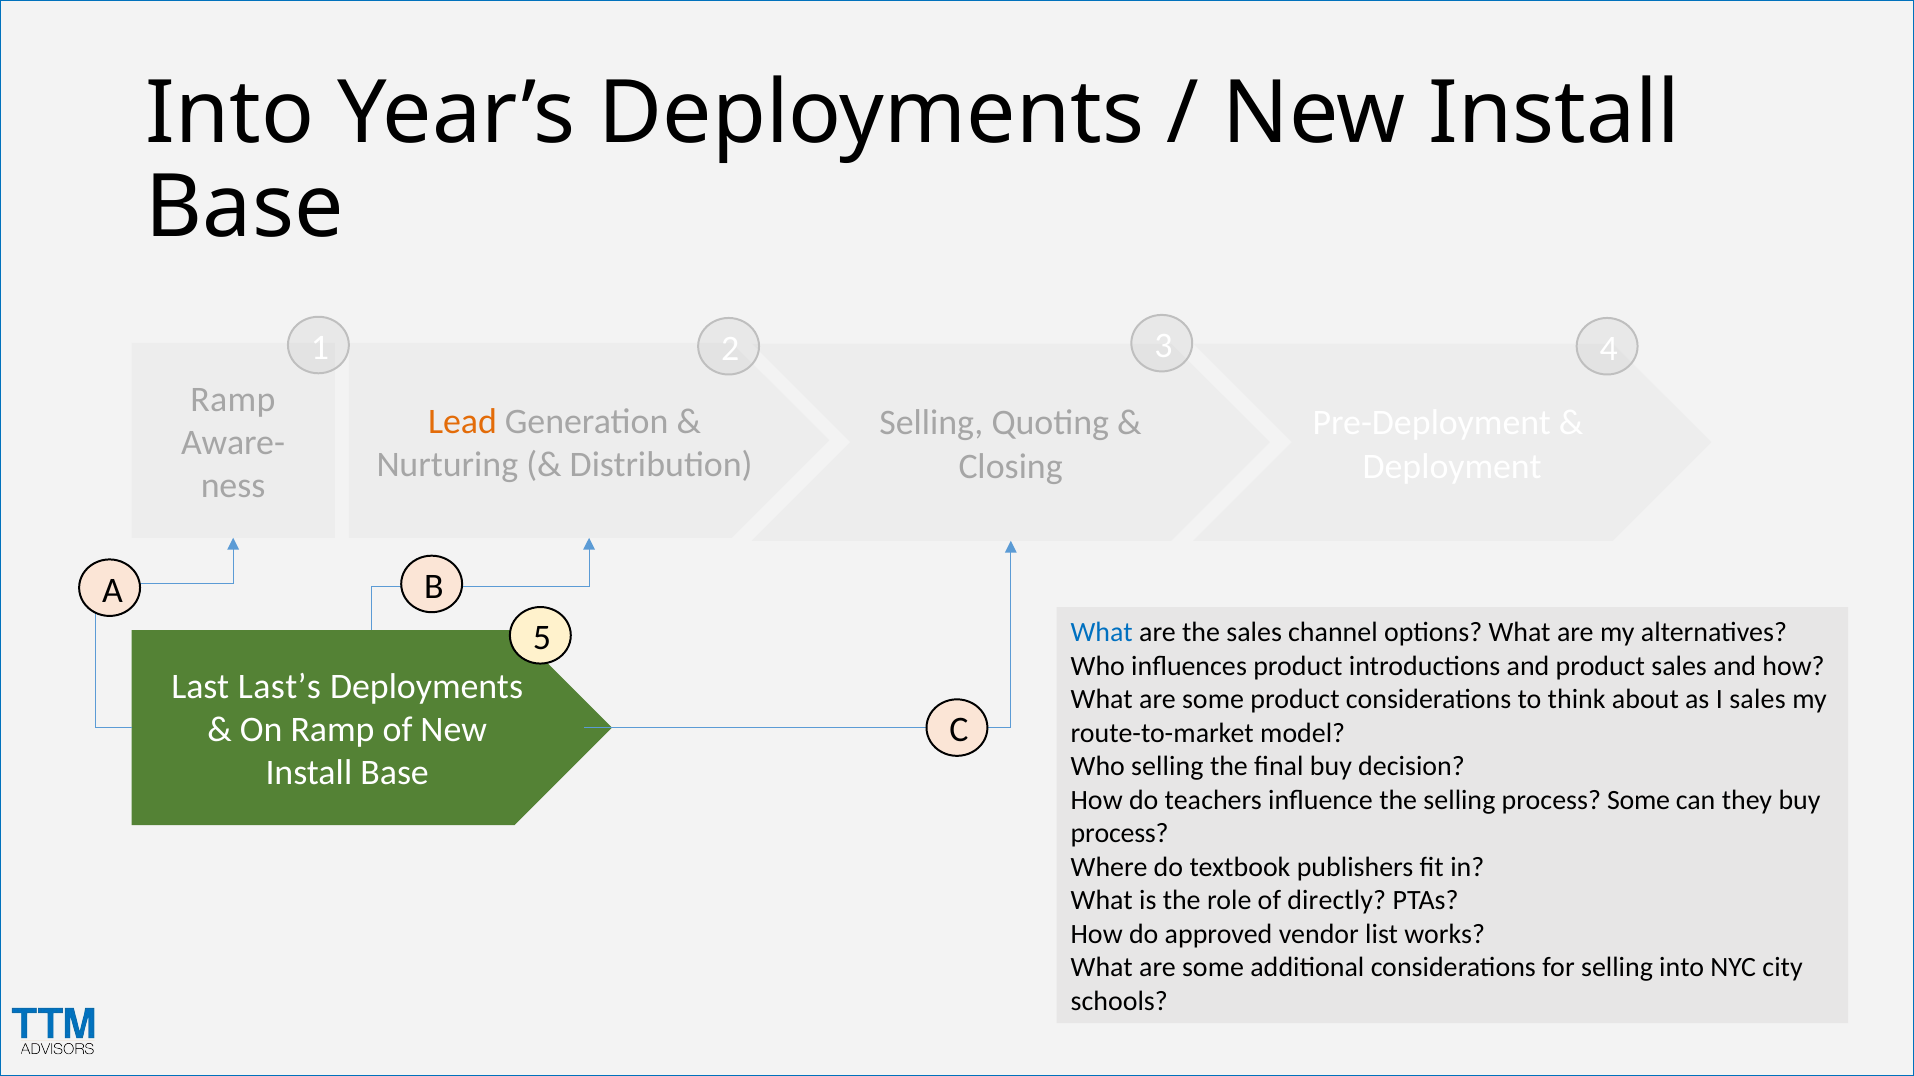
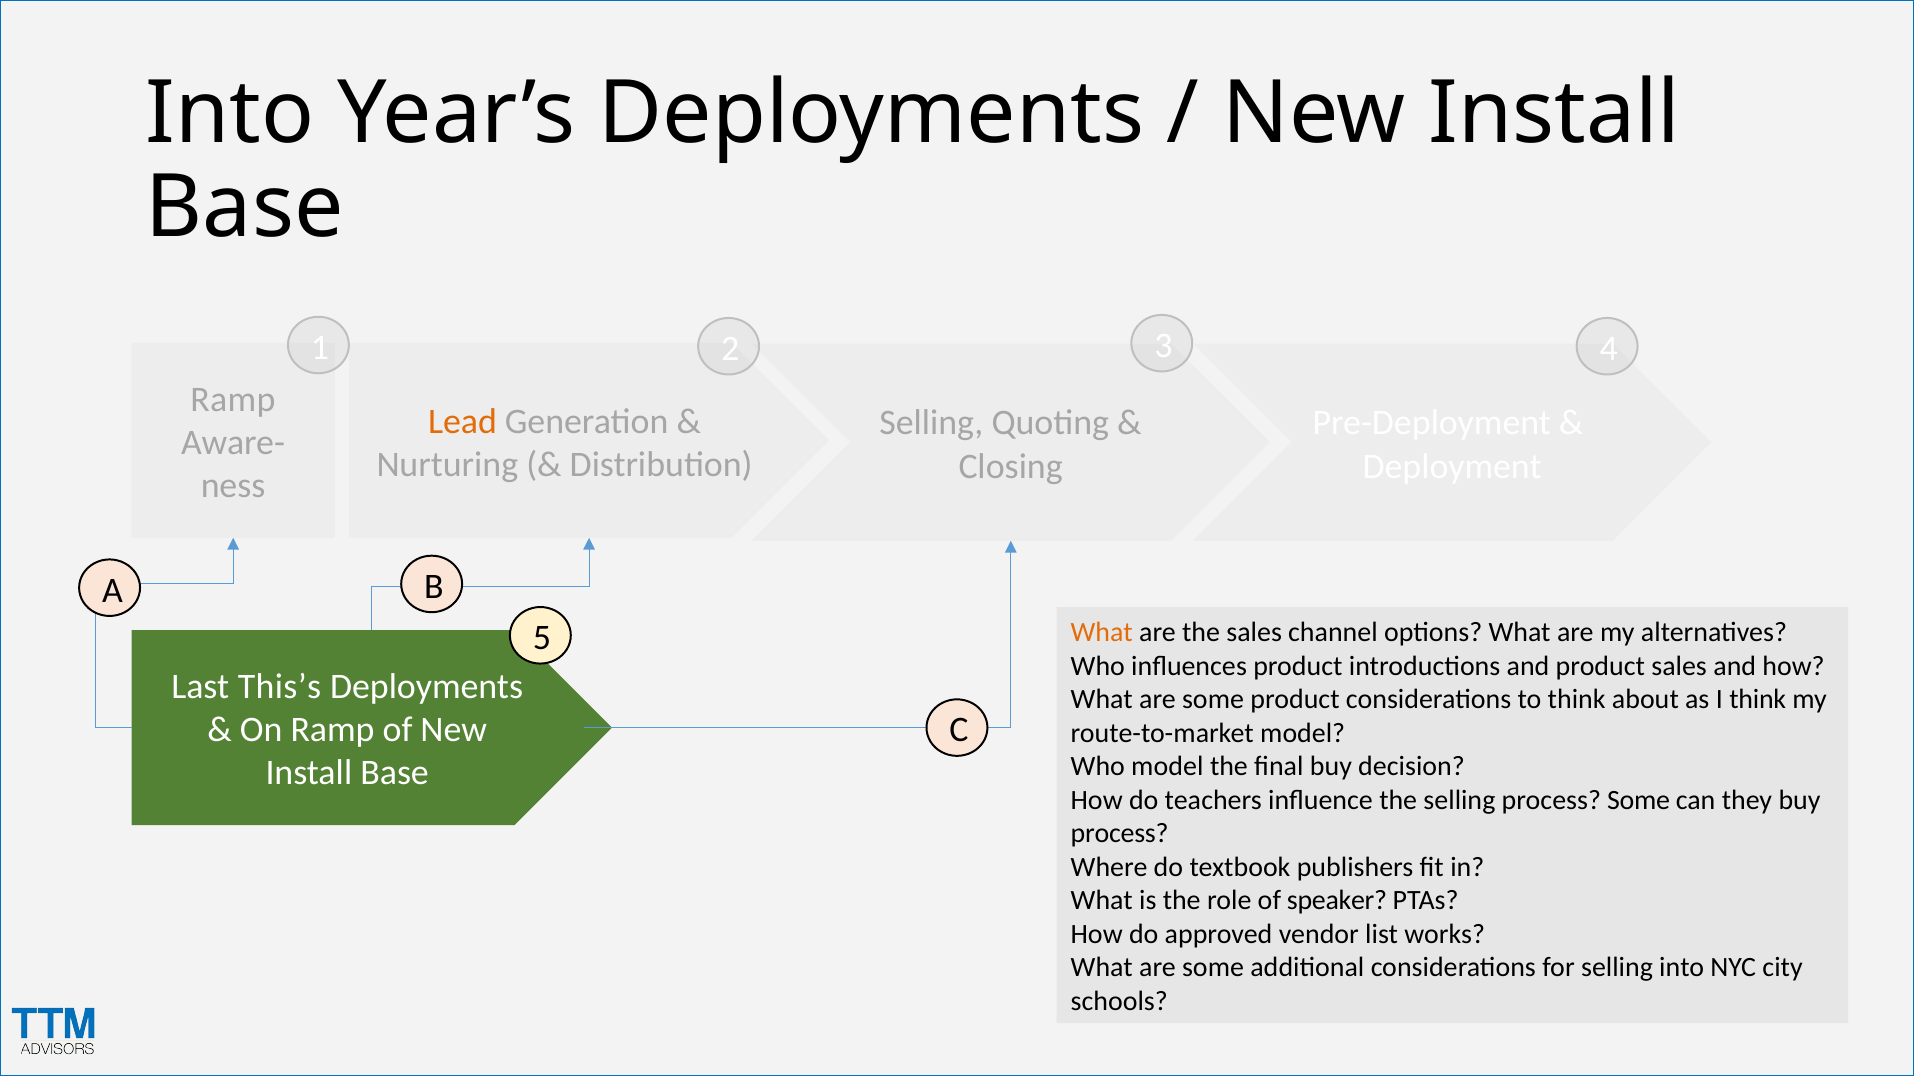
What colour: blue -> orange (1102, 633)
Last’s: Last’s -> This’s (279, 687)
I sales: sales -> think (1758, 700)
Who selling: selling -> model (1167, 767)
directly: directly -> speaker (1337, 901)
